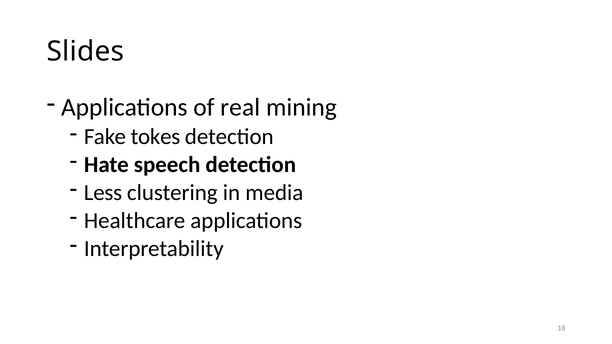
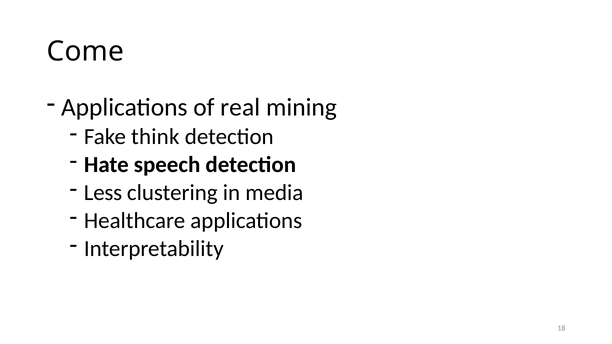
Slides: Slides -> Come (85, 51)
tokes: tokes -> think (155, 137)
